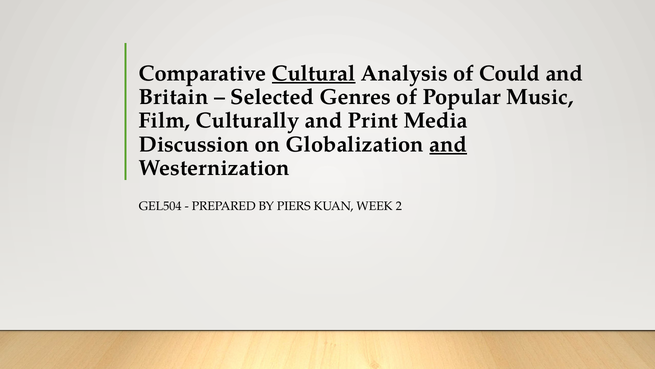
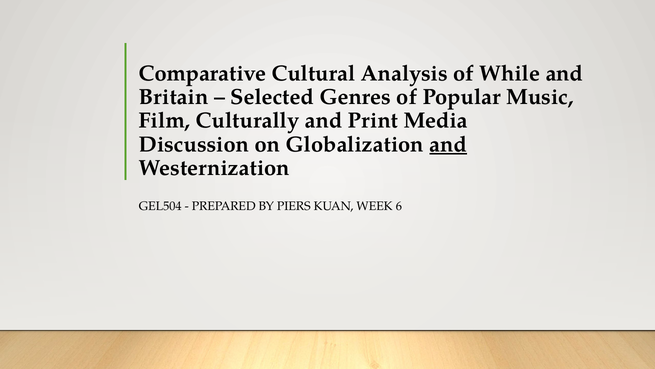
Cultural underline: present -> none (314, 73)
Could: Could -> While (510, 73)
2: 2 -> 6 (399, 206)
